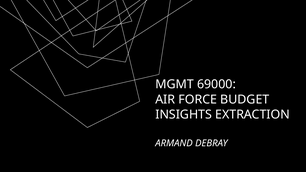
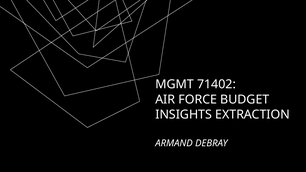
69000: 69000 -> 71402 (216, 84)
